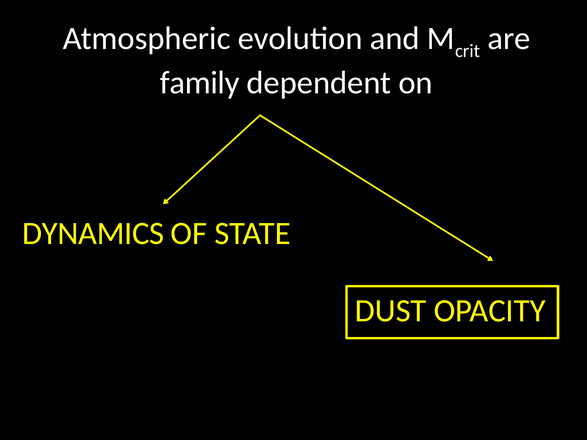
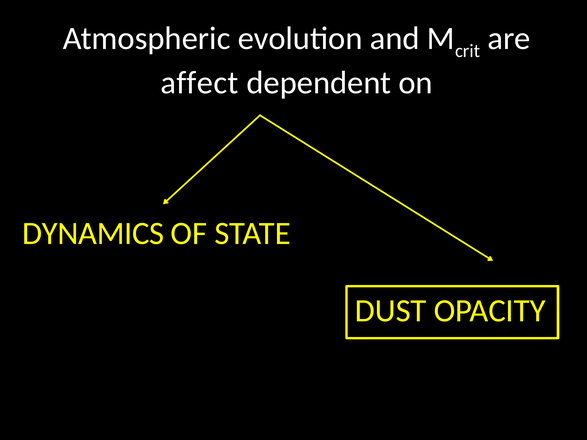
family: family -> affect (199, 83)
